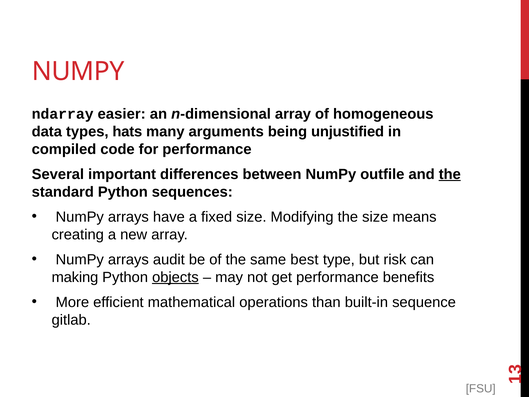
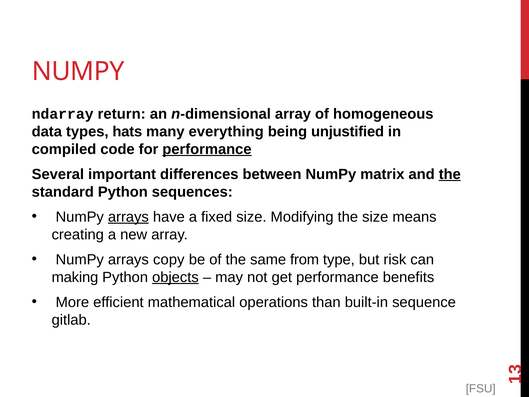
easier: easier -> return (122, 114)
arguments: arguments -> everything (226, 132)
performance underline: none -> present (207, 149)
outfile: outfile -> matrix (382, 174)
arrays underline: none -> present (128, 217)
audit: audit -> copy (169, 259)
best: best -> from (305, 259)
